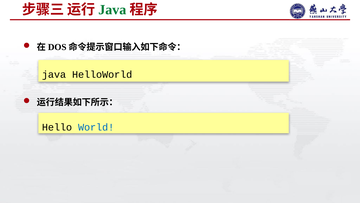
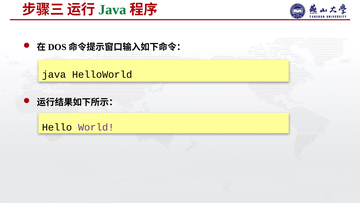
World colour: blue -> purple (96, 127)
